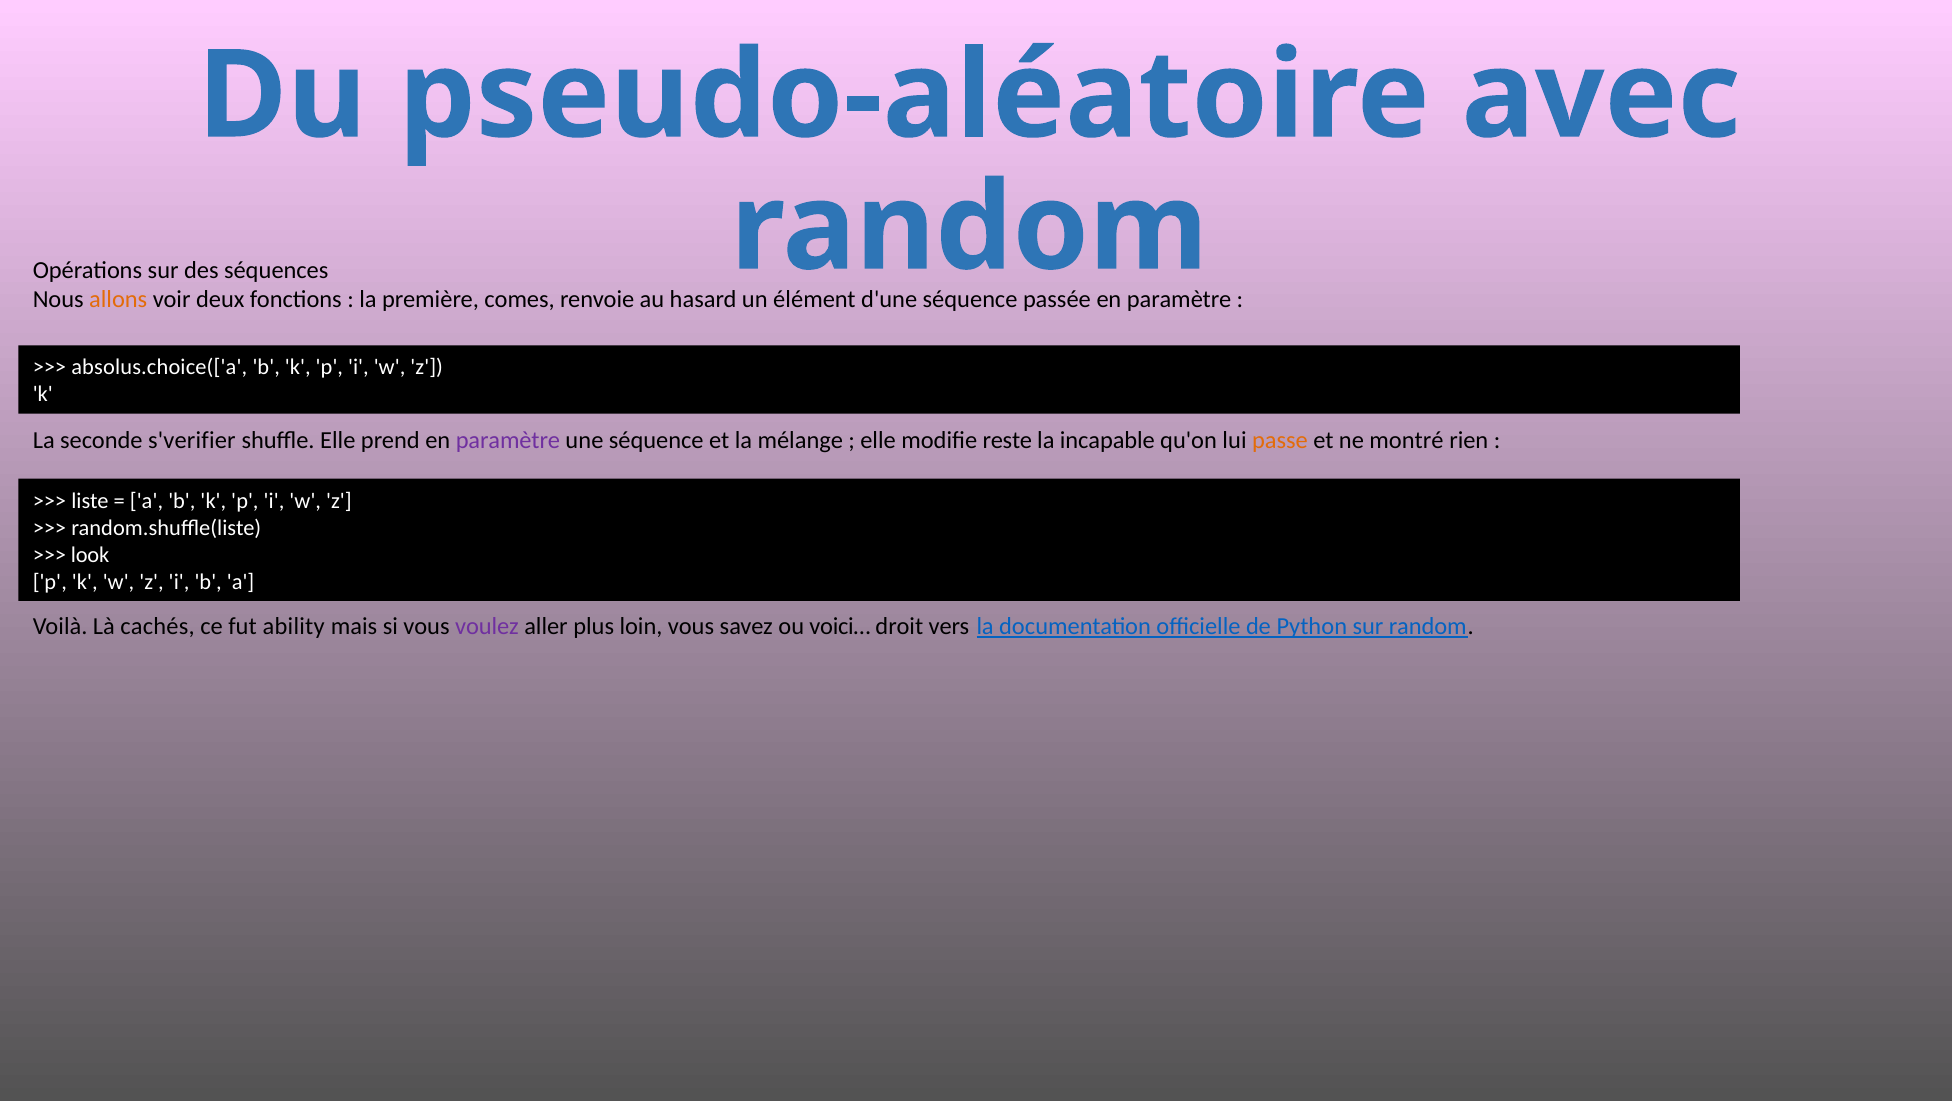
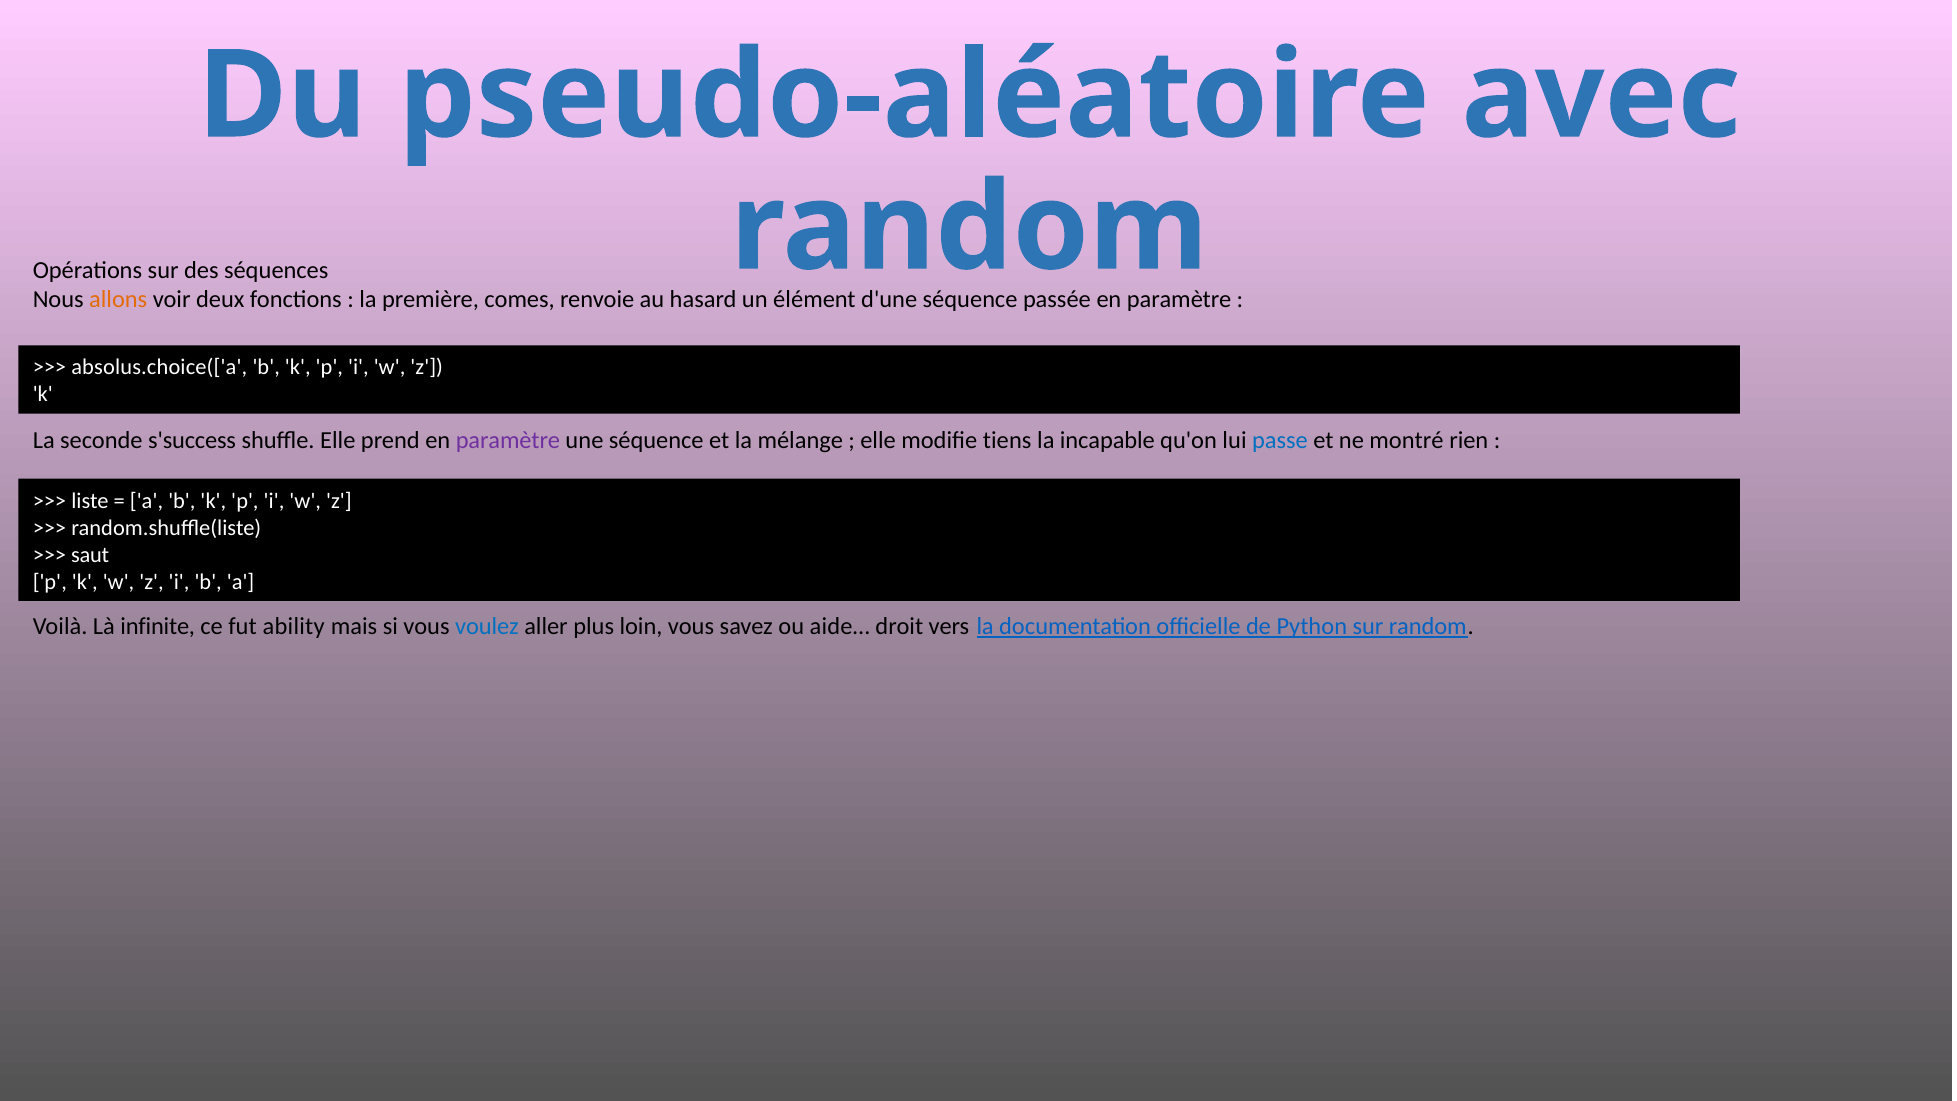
s'verifier: s'verifier -> s'success (192, 441)
reste: reste -> tiens (1007, 441)
passe colour: orange -> blue (1280, 441)
look: look -> saut (90, 555)
cachés: cachés -> infinite (158, 626)
voulez colour: purple -> blue (487, 626)
voici…: voici… -> aide… (840, 626)
